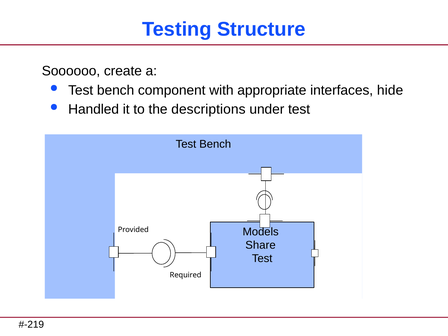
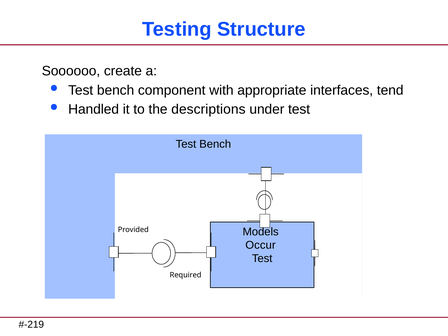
hide: hide -> tend (390, 90)
Share: Share -> Occur (261, 245)
